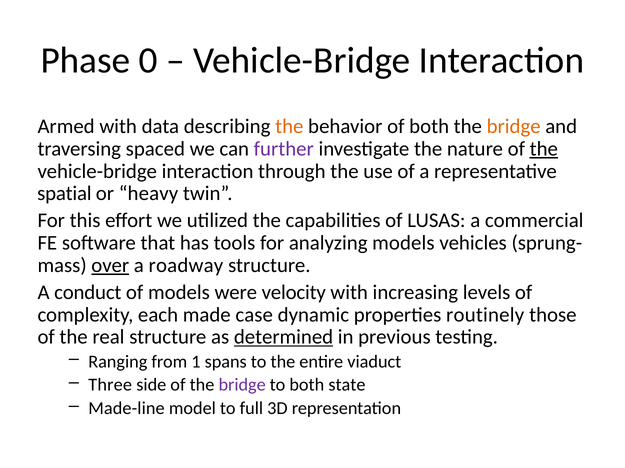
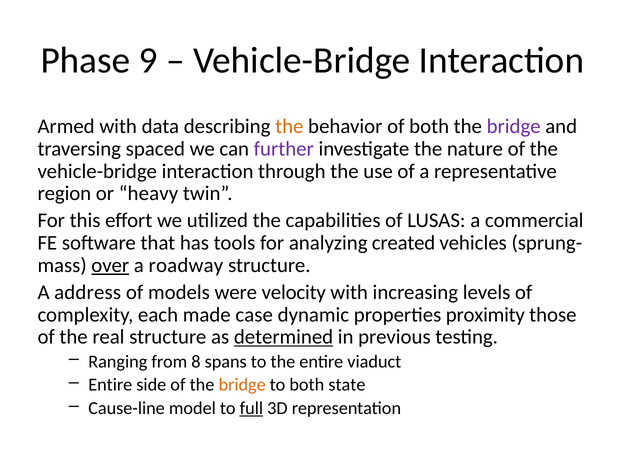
0: 0 -> 9 (148, 60)
bridge colour: orange -> purple (514, 126)
the underline: present -> none (544, 149)
spatial: spatial -> region (64, 194)
analyzing models: models -> created (404, 243)
conduct: conduct -> address (88, 293)
routinely: routinely -> proximity (485, 315)
1: 1 -> 8 (196, 362)
Three: Three -> Entire (110, 386)
bridge colour: purple -> orange (242, 386)
Made-line: Made-line -> Cause-line (127, 409)
full underline: none -> present (251, 409)
